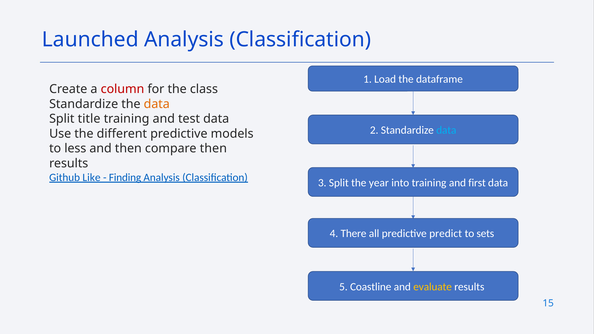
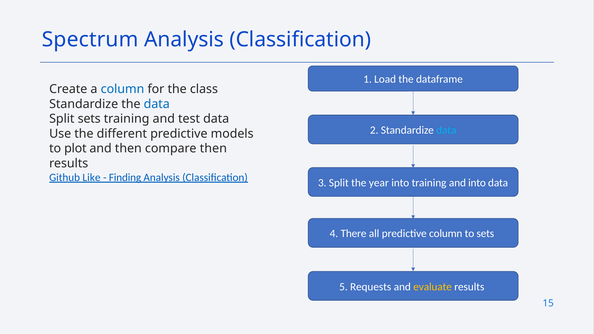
Launched: Launched -> Spectrum (90, 40)
column colour: red -> blue (122, 89)
data colour: orange -> blue (157, 104)
Split title: title -> sets (89, 119)
less: less -> plot (75, 149)
and first: first -> into (477, 183)
predictive predict: predict -> column (446, 234)
Coastline: Coastline -> Requests (371, 287)
